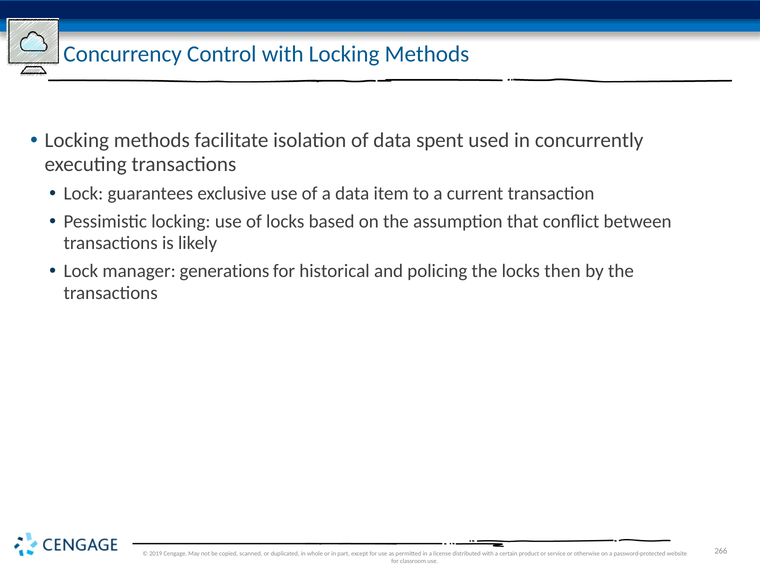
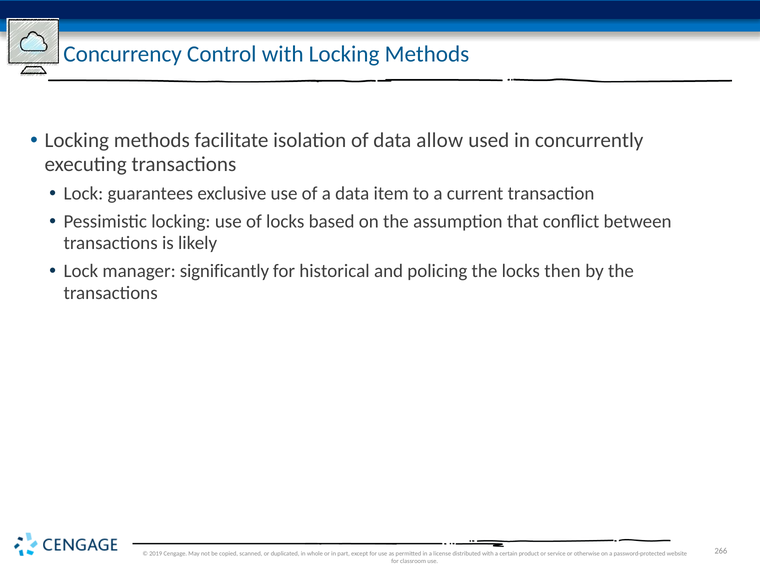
spent: spent -> allow (440, 140)
generations: generations -> significantly (224, 271)
